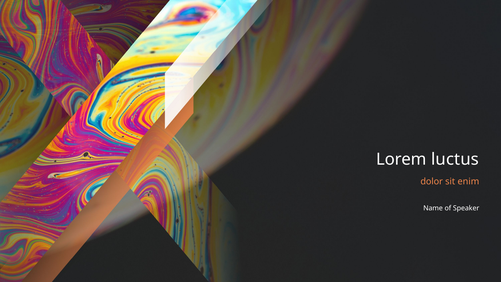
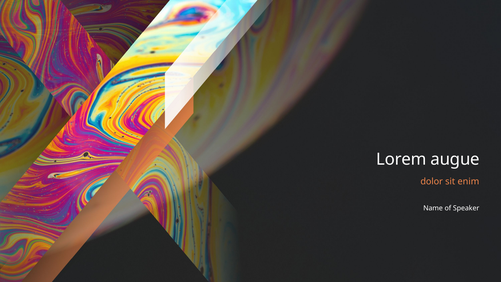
luctus: luctus -> augue (455, 159)
